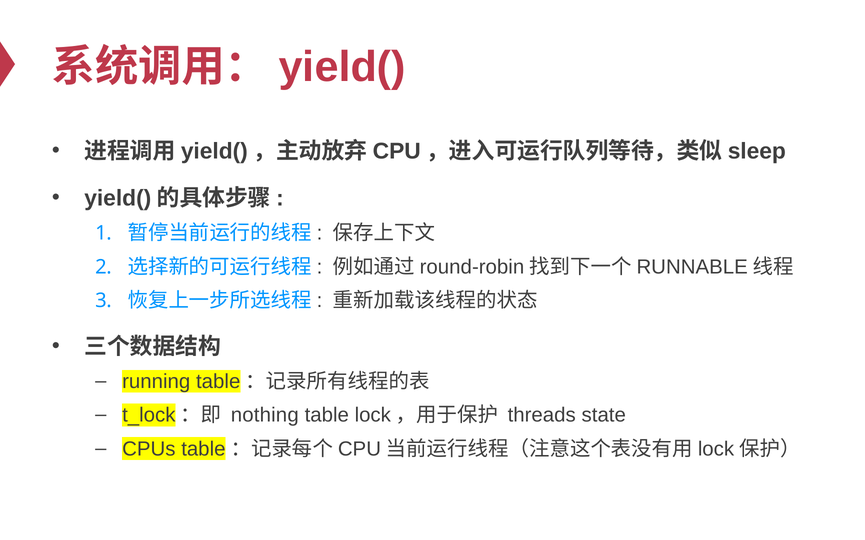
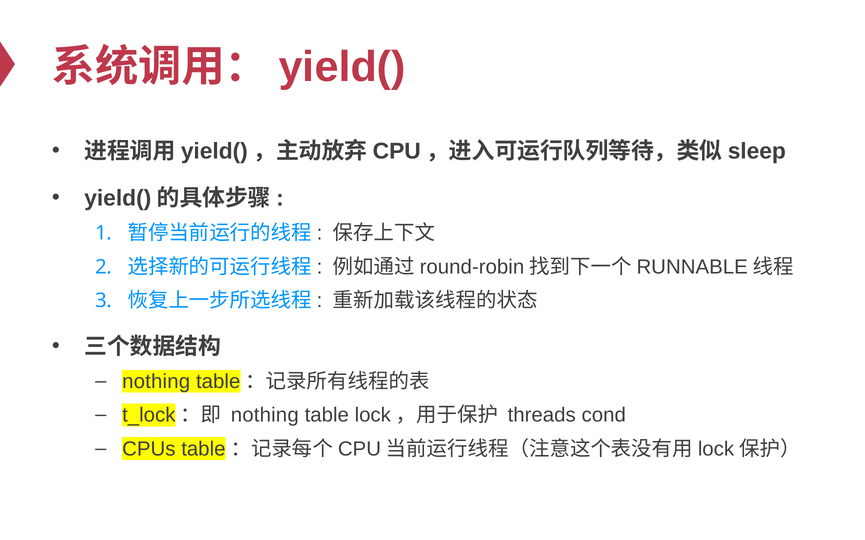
running: running -> nothing (156, 382)
state: state -> cond (604, 416)
